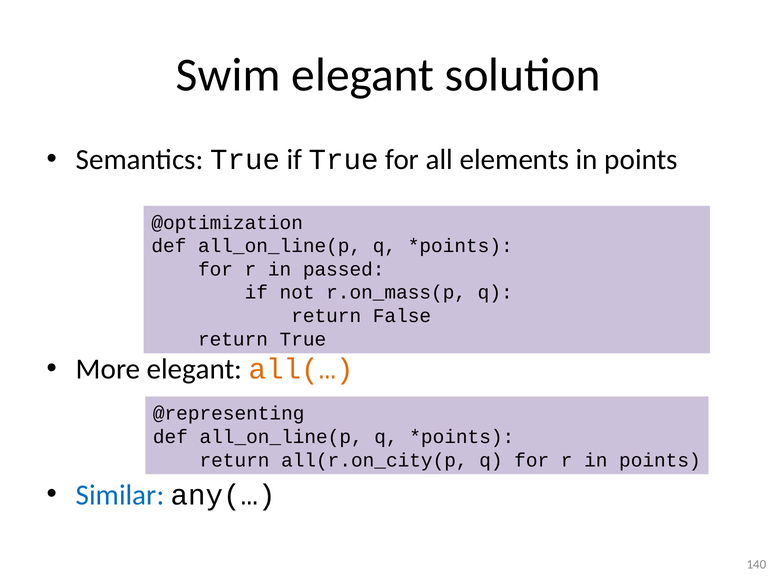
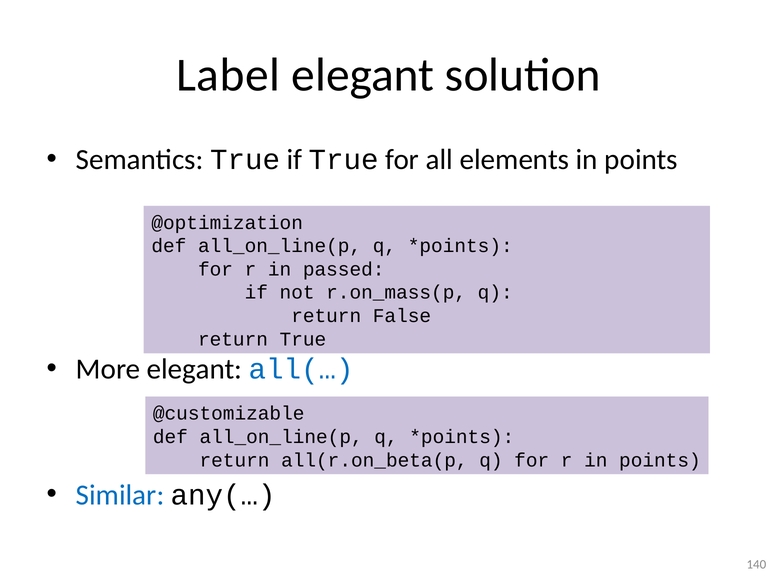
Swim: Swim -> Label (228, 75)
all(… colour: orange -> blue (301, 369)
@representing: @representing -> @customizable (229, 413)
all(r.on_city(p: all(r.on_city(p -> all(r.on_beta(p (374, 460)
